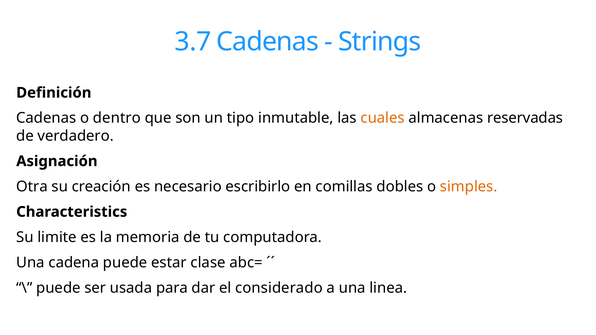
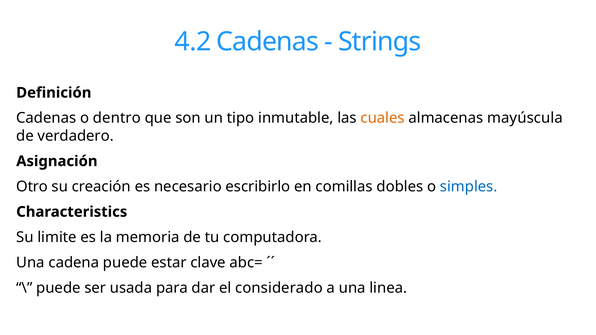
3.7: 3.7 -> 4.2 (193, 42)
reservadas: reservadas -> mayúscula (525, 118)
Otra: Otra -> Otro (32, 187)
simples colour: orange -> blue (469, 187)
clase: clase -> clave (208, 263)
